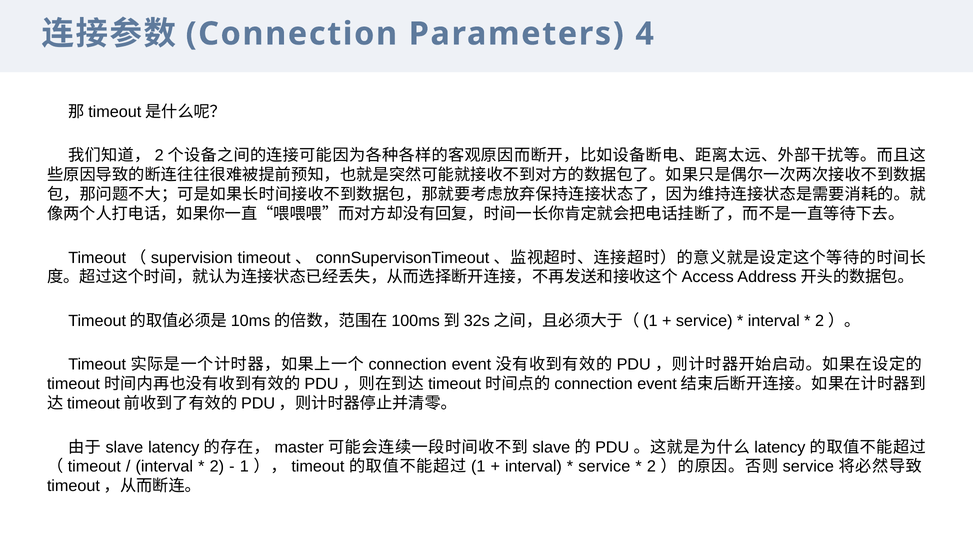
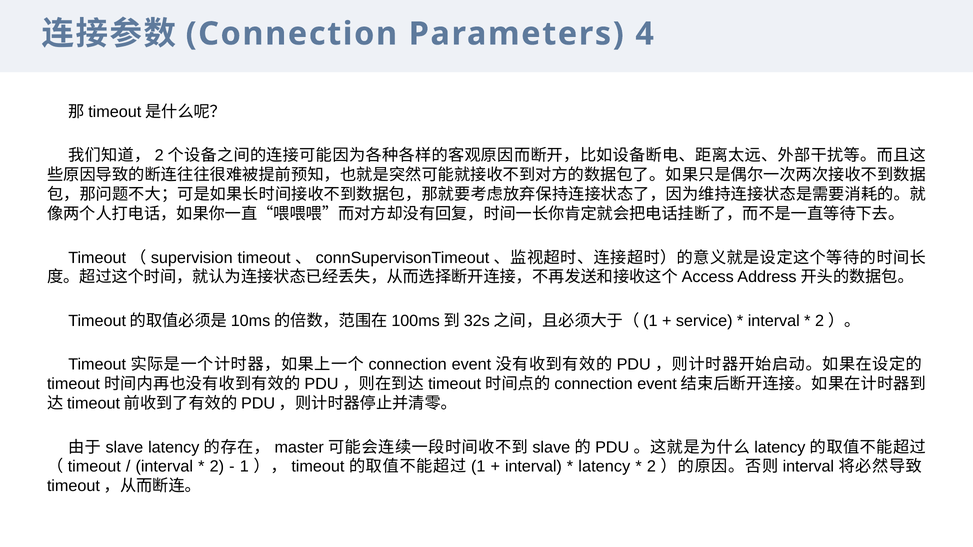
service: service -> latency (604, 467)
service: service -> interval (808, 467)
